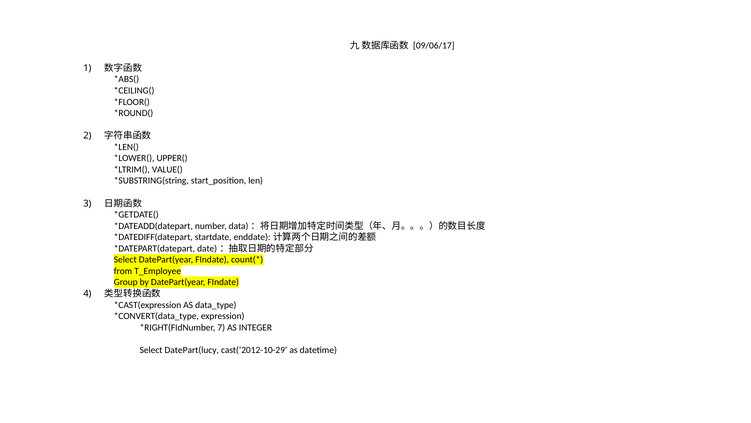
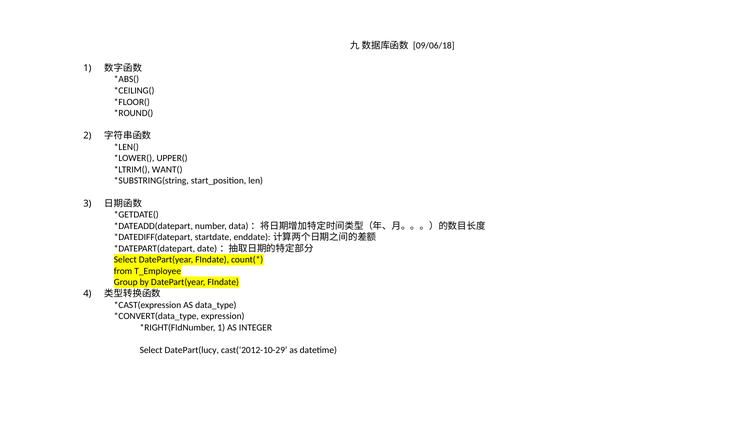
09/06/17: 09/06/17 -> 09/06/18 (434, 45)
VALUE(: VALUE( -> WANT( (167, 169)
7: 7 -> 1 (221, 327)
